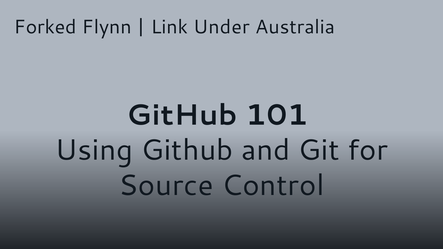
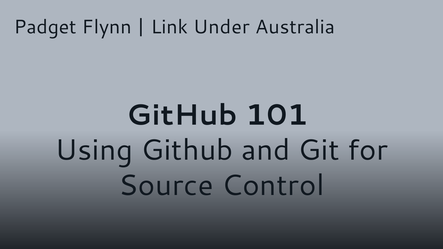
Forked: Forked -> Padget (45, 27)
